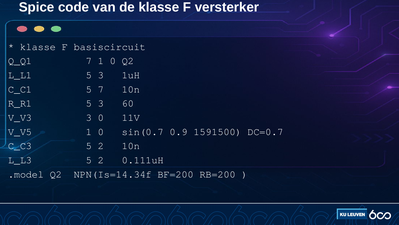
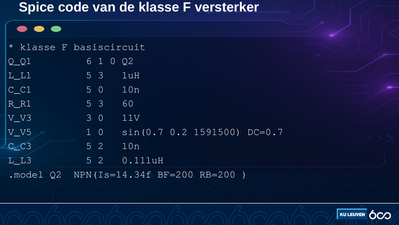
Q_Q1 7: 7 -> 6 (89, 61)
5 7: 7 -> 0 (101, 89)
0.9: 0.9 -> 0.2 (179, 131)
